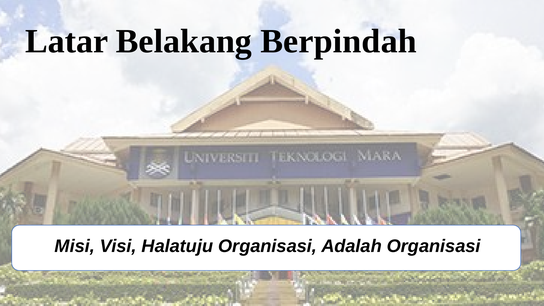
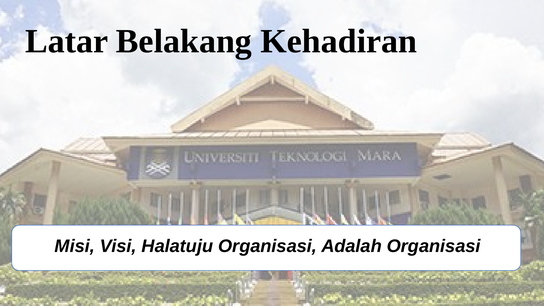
Berpindah: Berpindah -> Kehadiran (339, 41)
